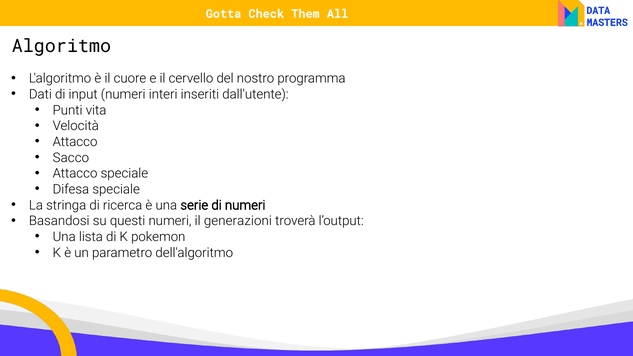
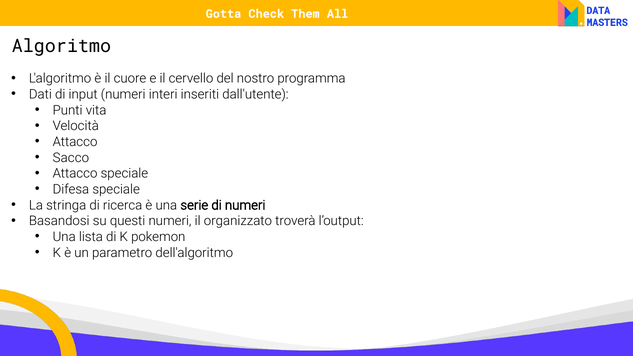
generazioni: generazioni -> organizzato (238, 221)
